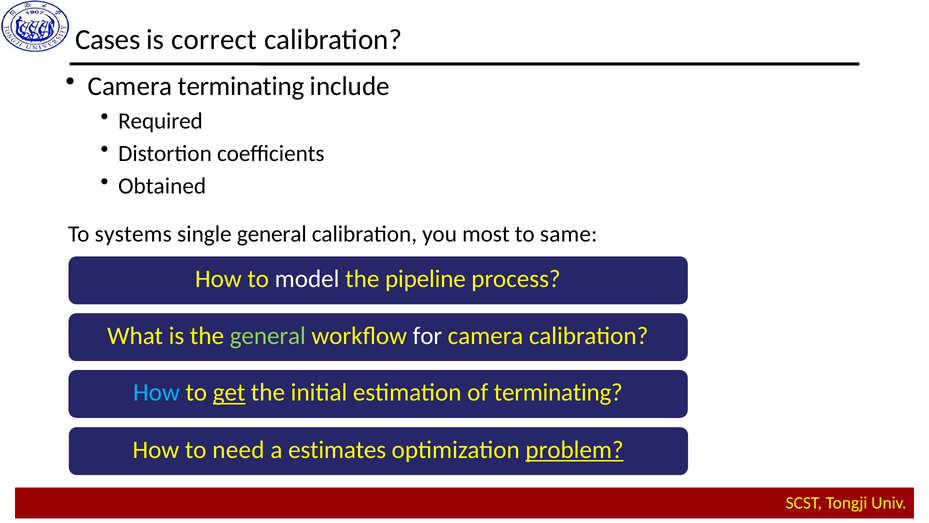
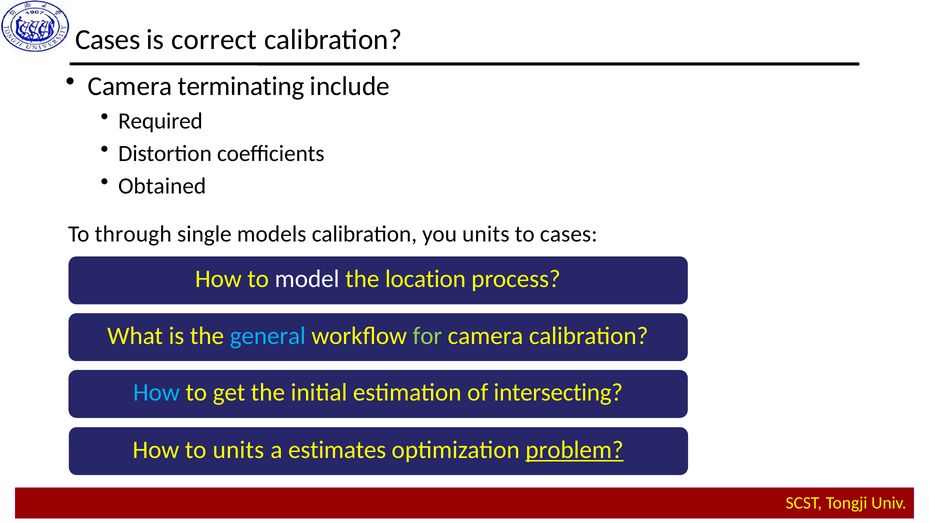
systems: systems -> through (133, 234)
single general: general -> models (272, 234)
you most: most -> units (486, 234)
to same: same -> cases (569, 234)
pipeline: pipeline -> location (425, 279)
general colour: light green -> light blue (268, 336)
for colour: white -> light green (427, 336)
get underline: present -> none (229, 392)
of terminating: terminating -> intersecting (558, 392)
to need: need -> units (238, 449)
